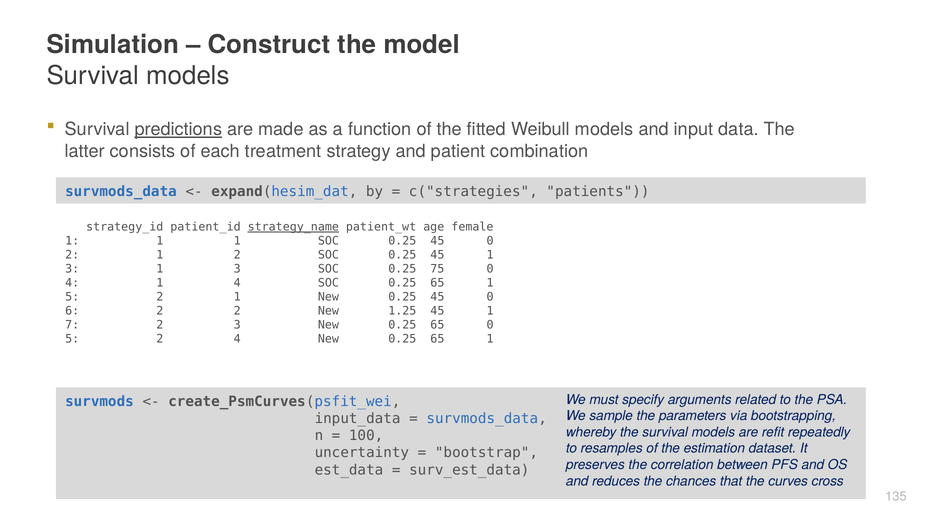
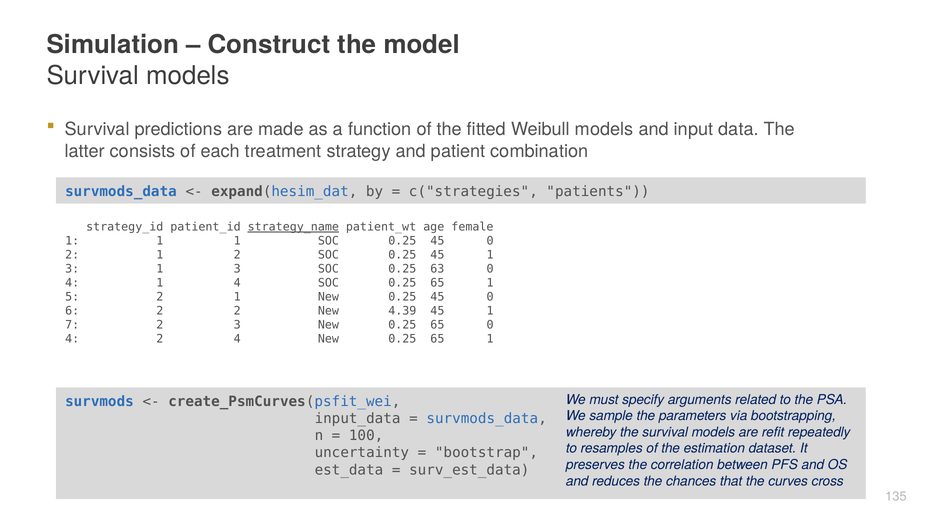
predictions underline: present -> none (178, 129)
75: 75 -> 63 (437, 269)
1.25: 1.25 -> 4.39 (402, 311)
5: 5 -> 4 (72, 339)
